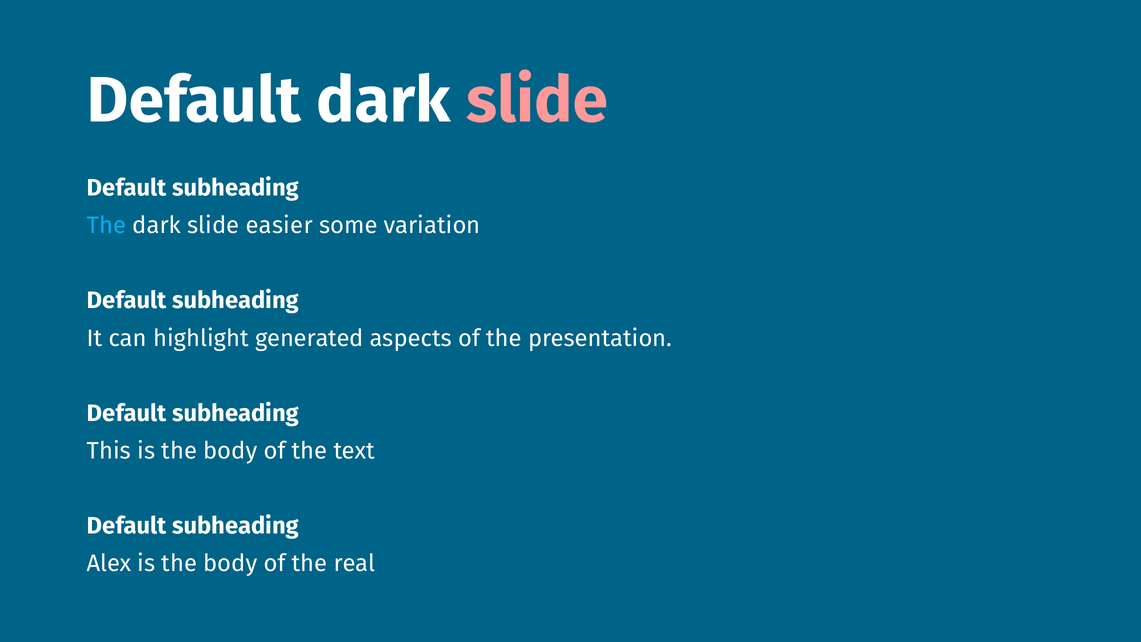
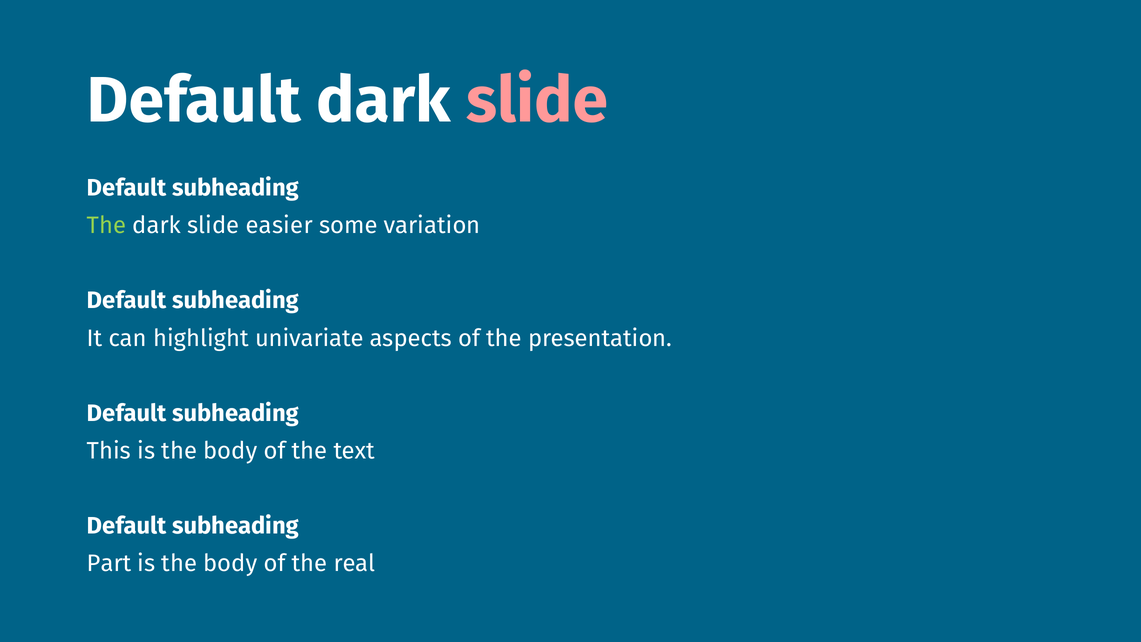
The colour: light blue -> light green (107, 225)
generated: generated -> univariate (309, 338)
Alex: Alex -> Part (109, 563)
